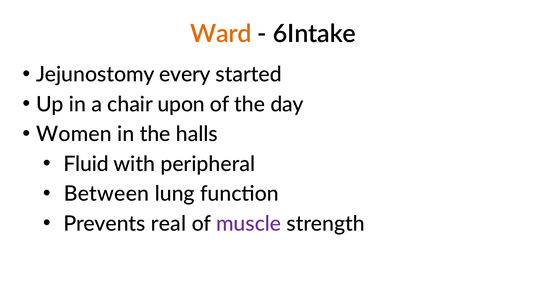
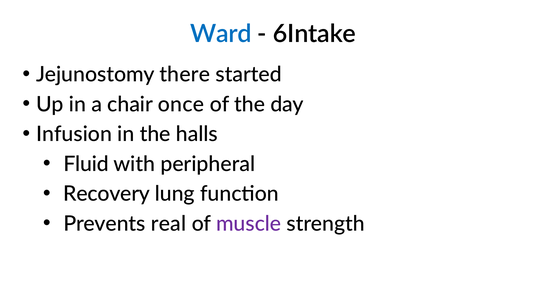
Ward colour: orange -> blue (221, 34)
every: every -> there (185, 75)
upon: upon -> once (181, 104)
Women: Women -> Infusion (74, 134)
Between: Between -> Recovery (107, 194)
